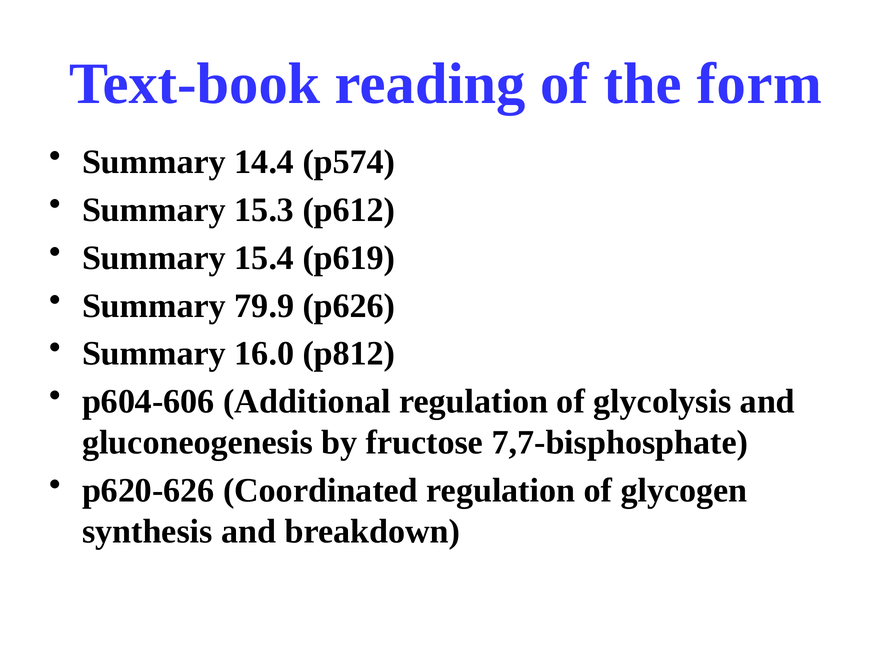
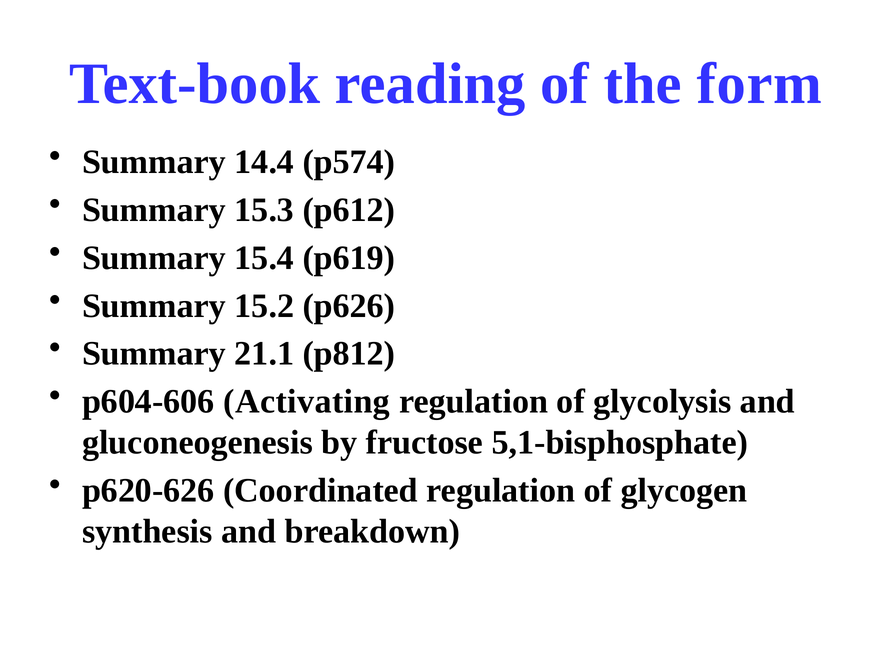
79.9: 79.9 -> 15.2 (264, 306)
16.0: 16.0 -> 21.1 (264, 353)
Additional: Additional -> Activating (307, 401)
7,7-bisphosphate: 7,7-bisphosphate -> 5,1-bisphosphate (620, 442)
